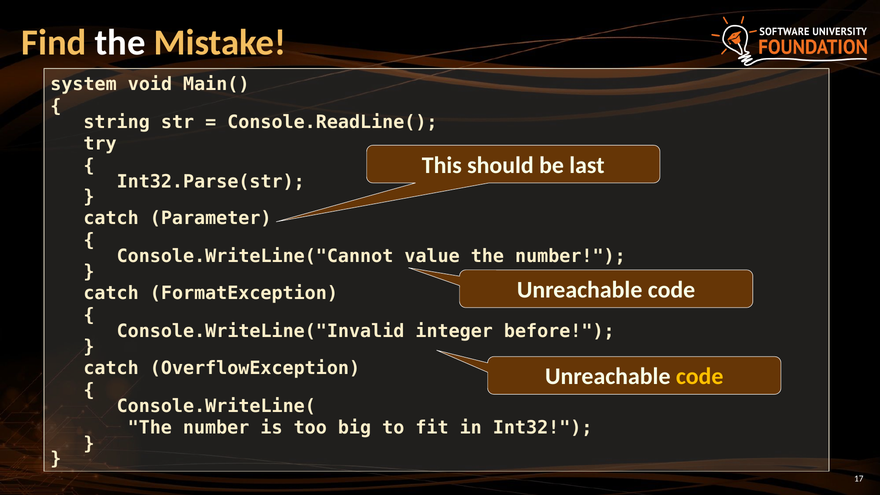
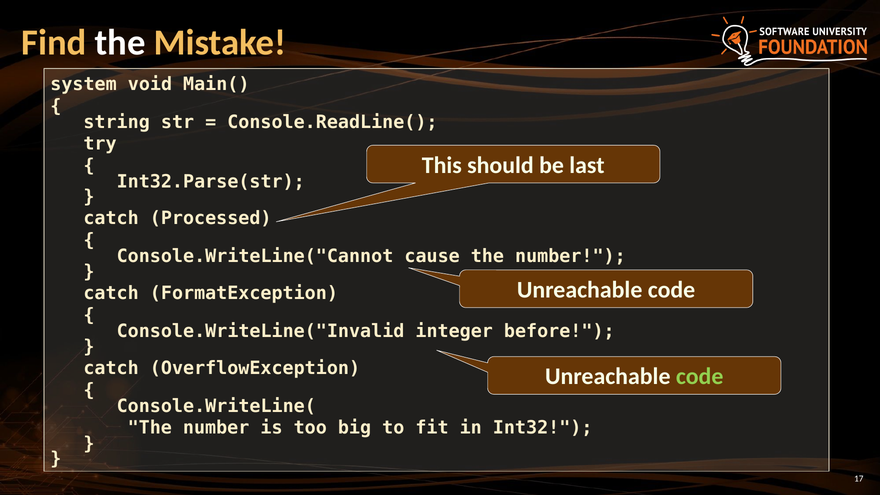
Parameter: Parameter -> Processed (211, 218)
value: value -> cause (432, 256)
code colour: yellow -> light green (700, 377)
